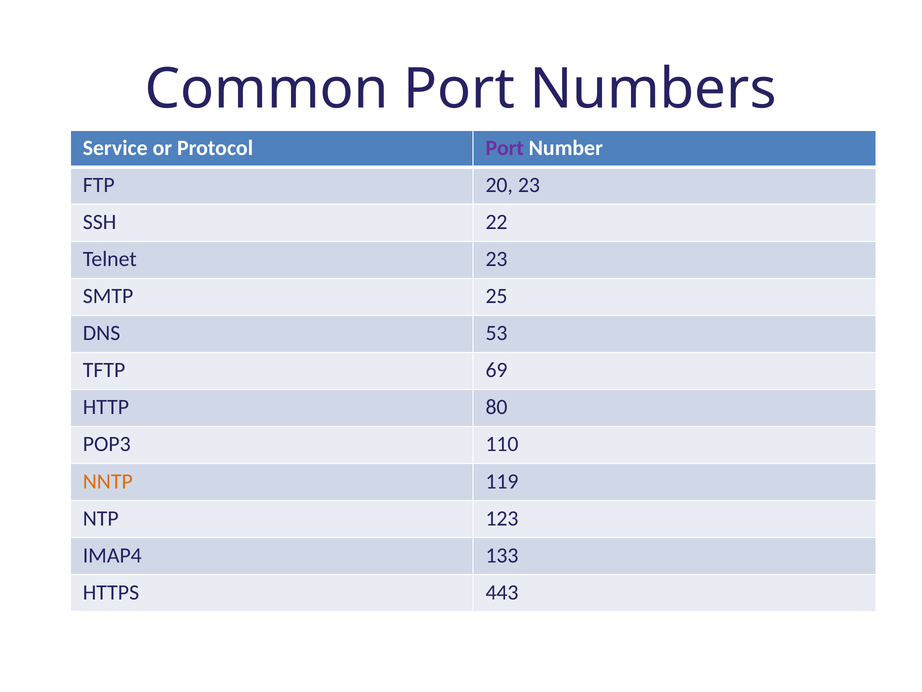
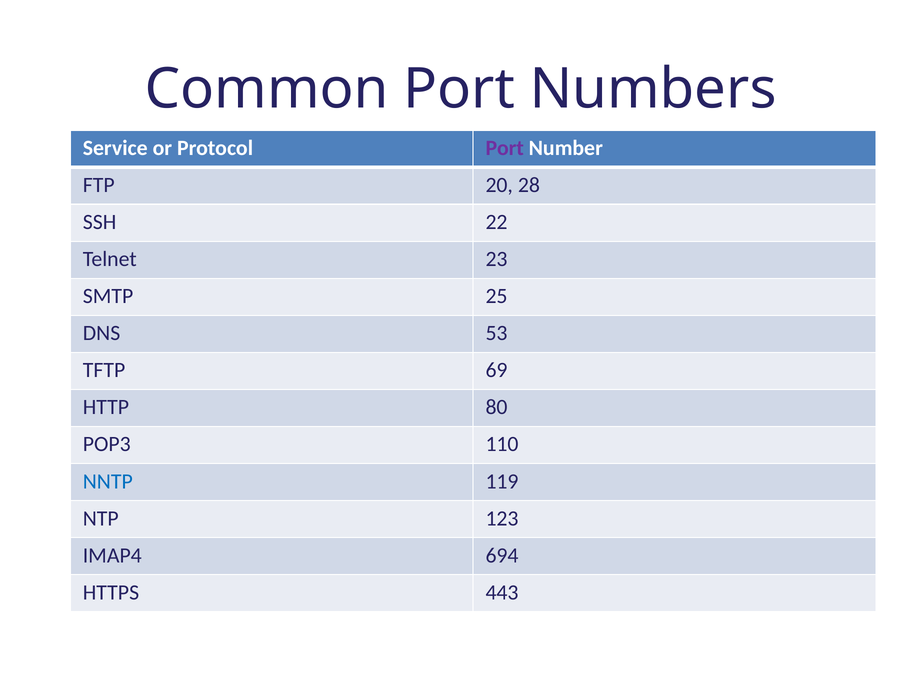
20 23: 23 -> 28 (529, 185)
NNTP colour: orange -> blue (108, 481)
133: 133 -> 694 (502, 555)
